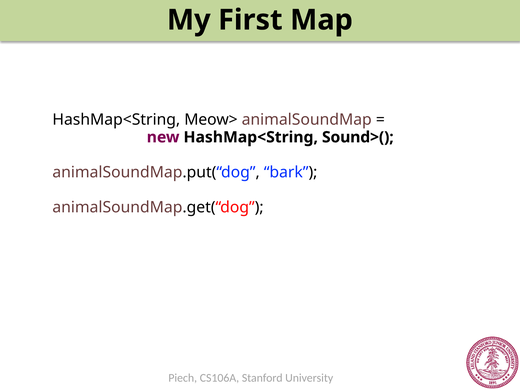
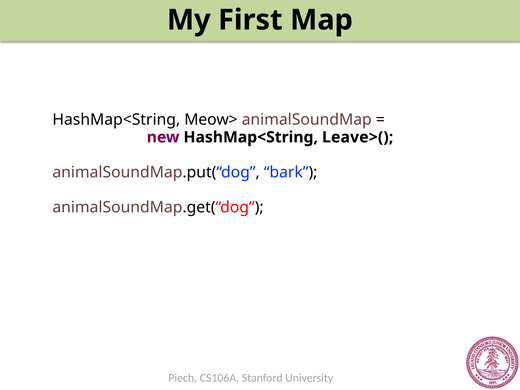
Sound>(: Sound>( -> Leave>( (358, 137)
